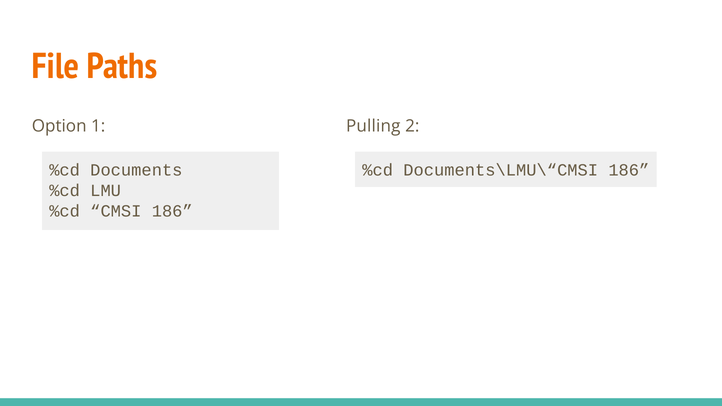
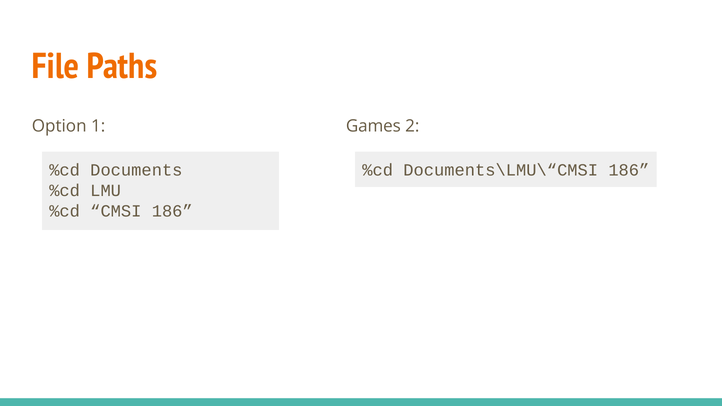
Pulling: Pulling -> Games (373, 126)
